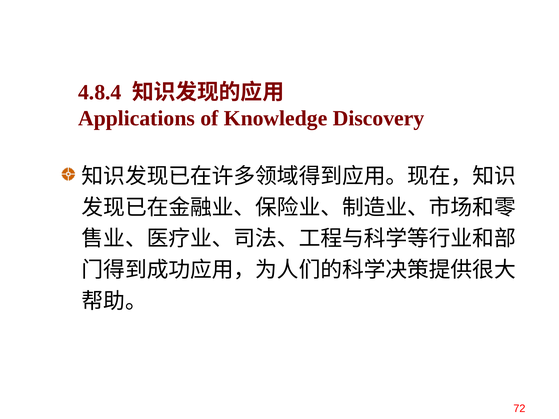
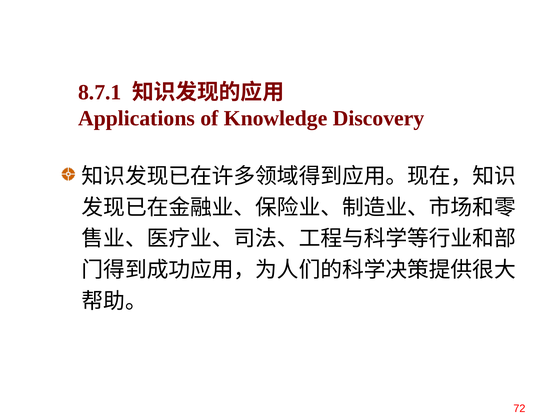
4.8.4: 4.8.4 -> 8.7.1 (100, 92)
